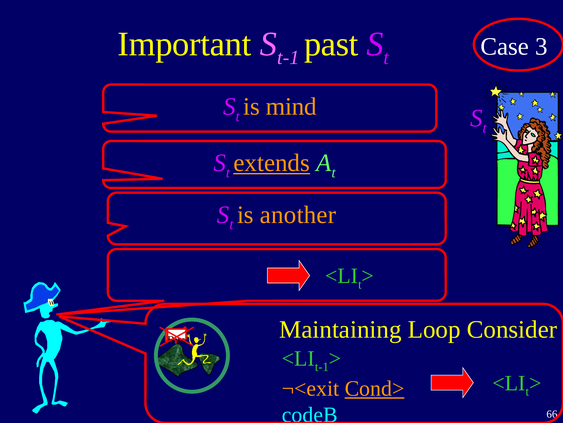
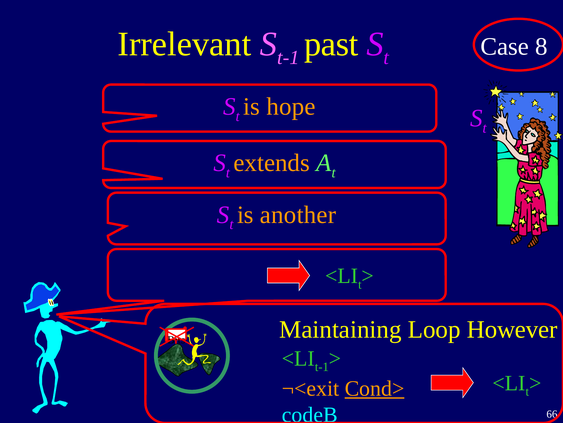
Important: Important -> Irrelevant (184, 44)
3: 3 -> 8 (541, 46)
mind: mind -> hope (291, 106)
extends underline: present -> none (272, 163)
Consider: Consider -> However (512, 329)
